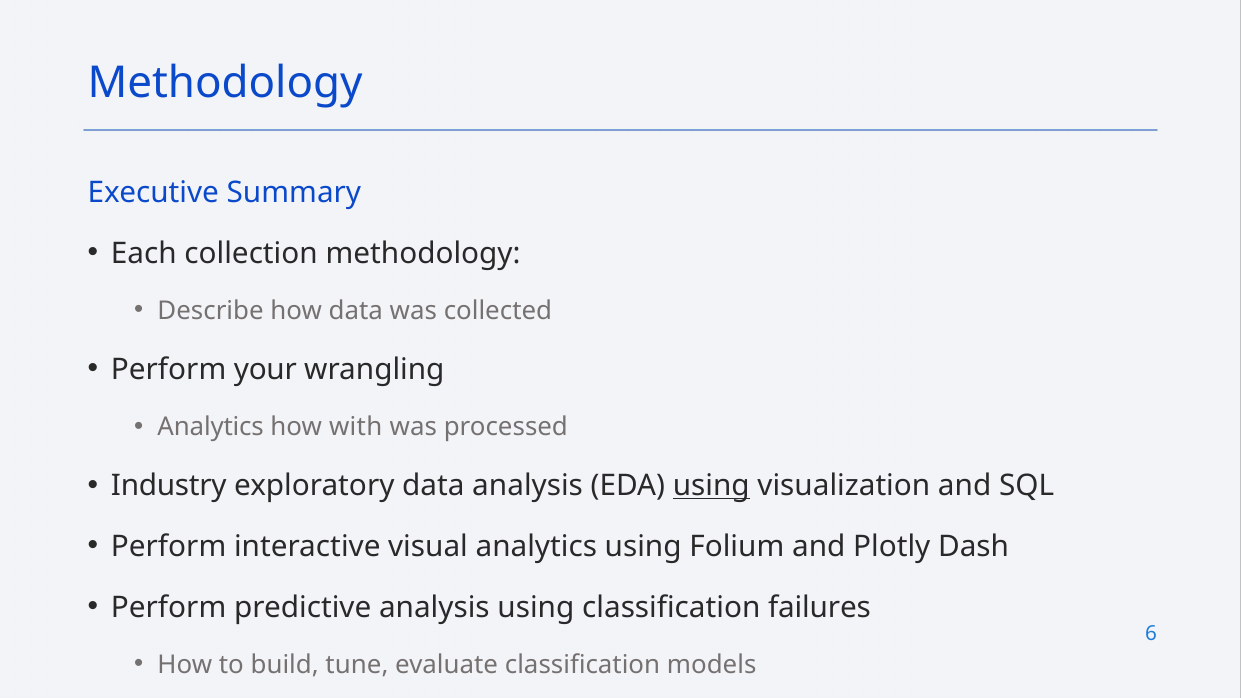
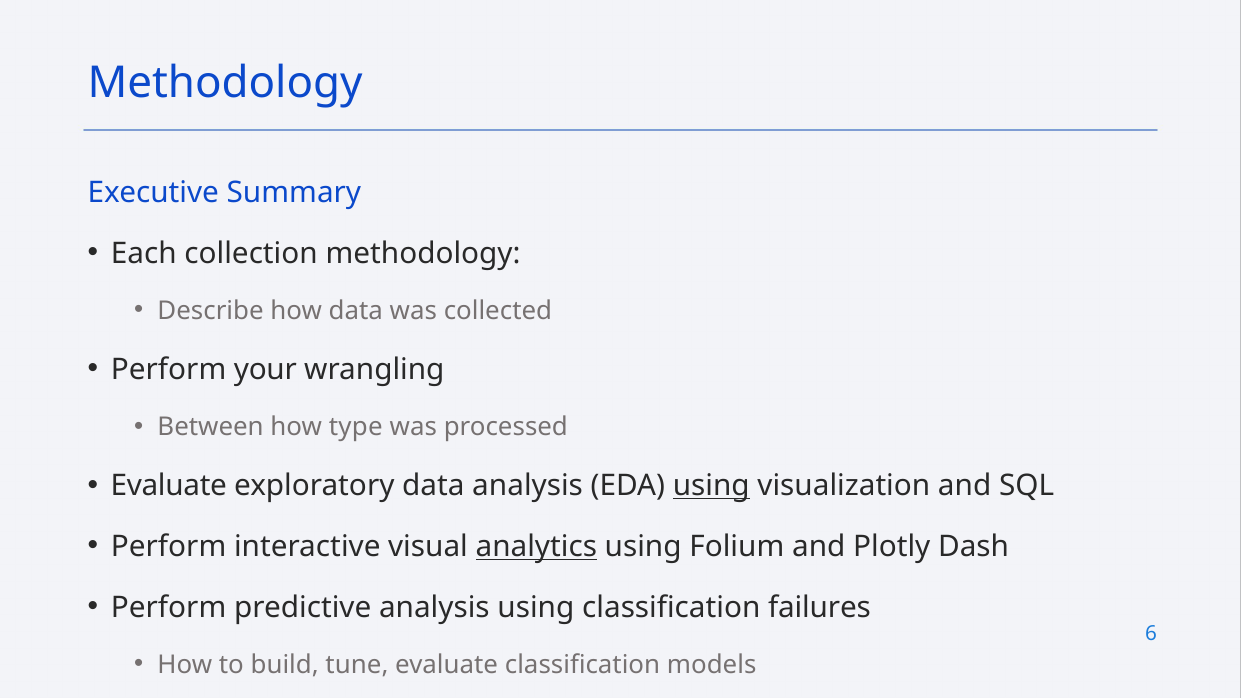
Analytics: Analytics -> Between (211, 427)
with: with -> type (356, 427)
Industry: Industry -> Evaluate (169, 486)
analytics underline: none -> present (536, 547)
